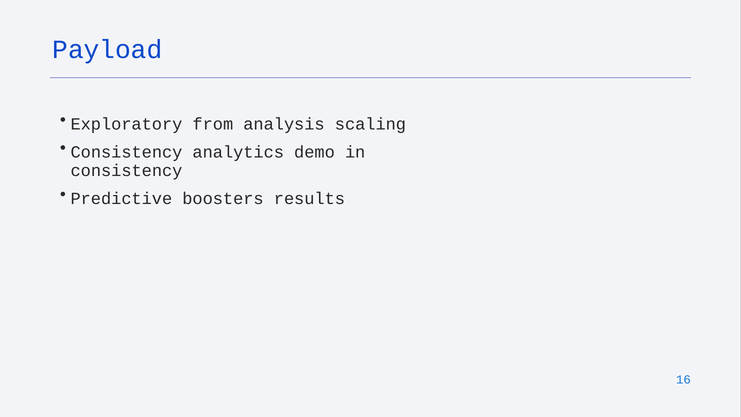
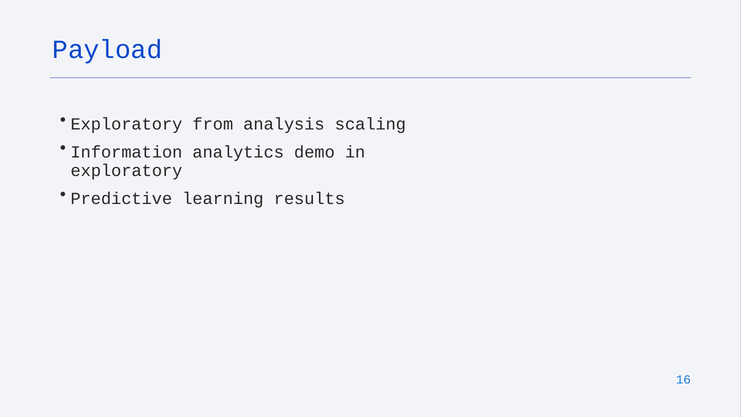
Consistency: Consistency -> Information (126, 152)
consistency: consistency -> exploratory (126, 170)
boosters: boosters -> learning (223, 198)
